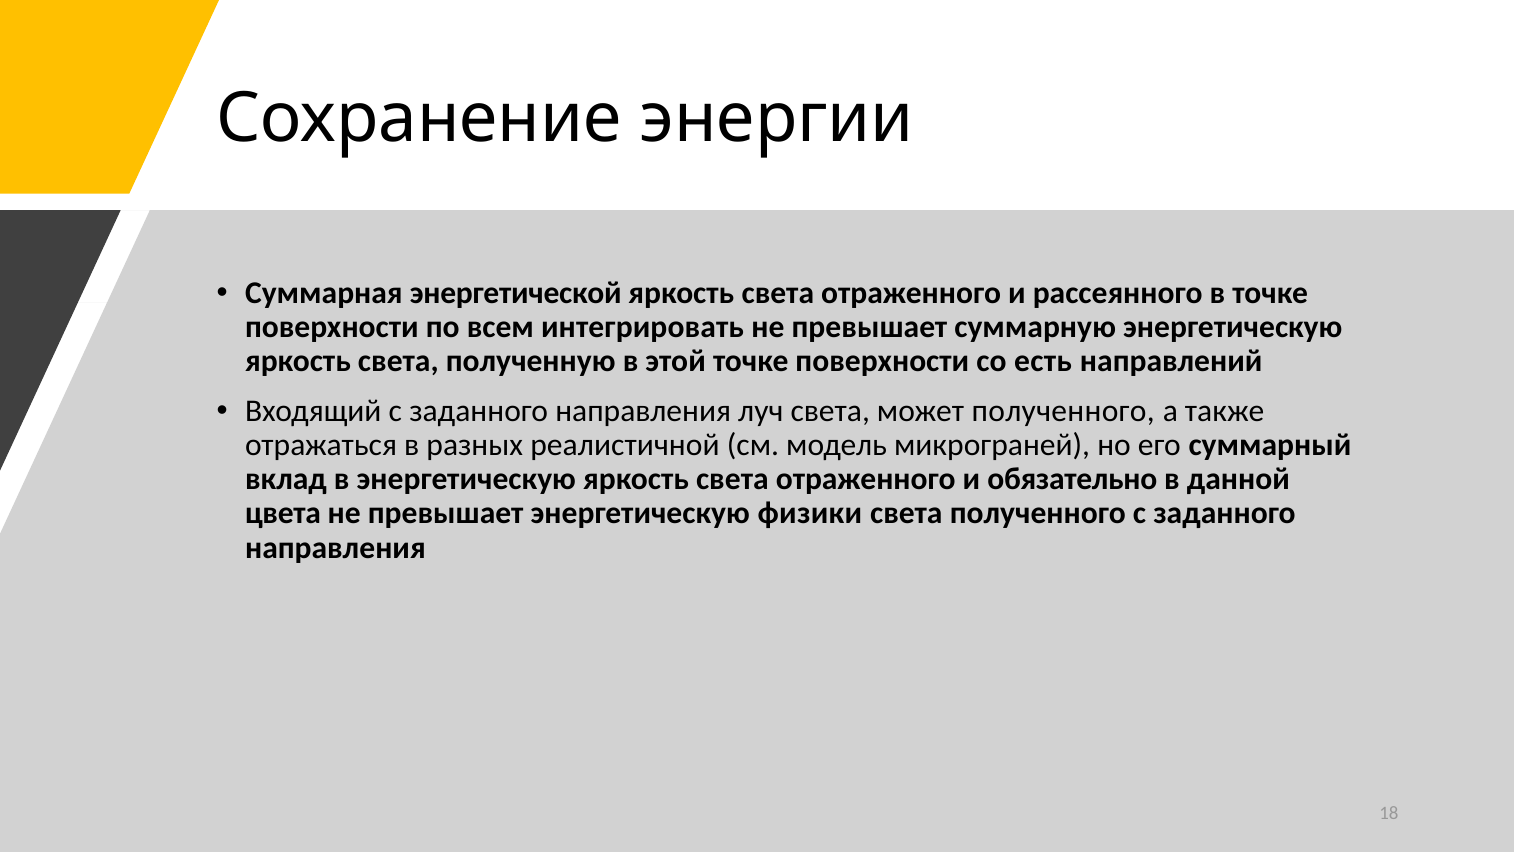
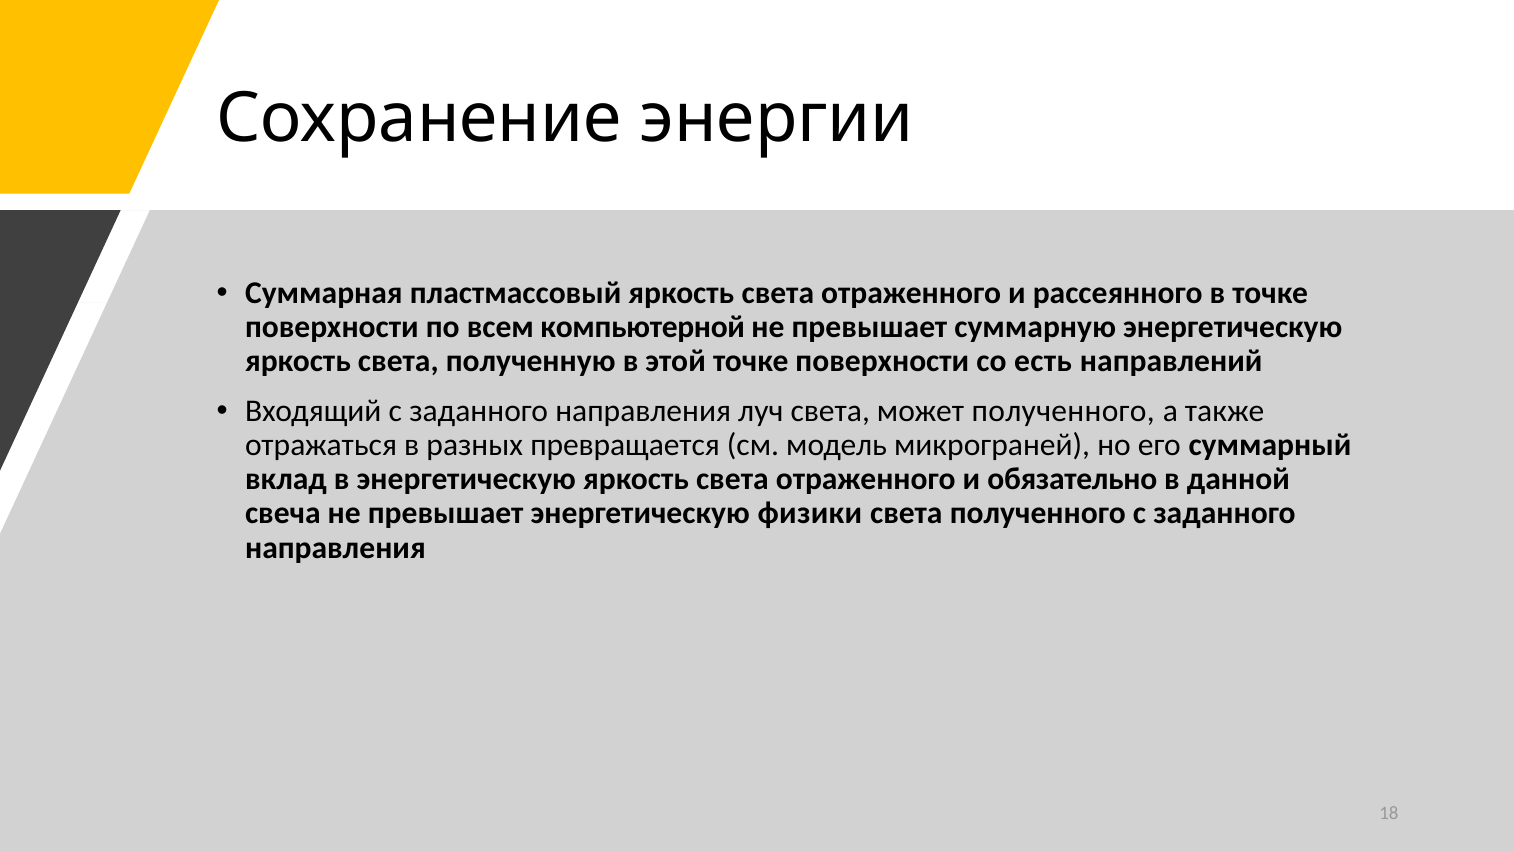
энергетической: энергетической -> пластмассовый (516, 293)
интегрировать: интегрировать -> компьютерной (643, 327)
реалистичной: реалистичной -> превращается (625, 445)
цвета: цвета -> свеча (283, 513)
